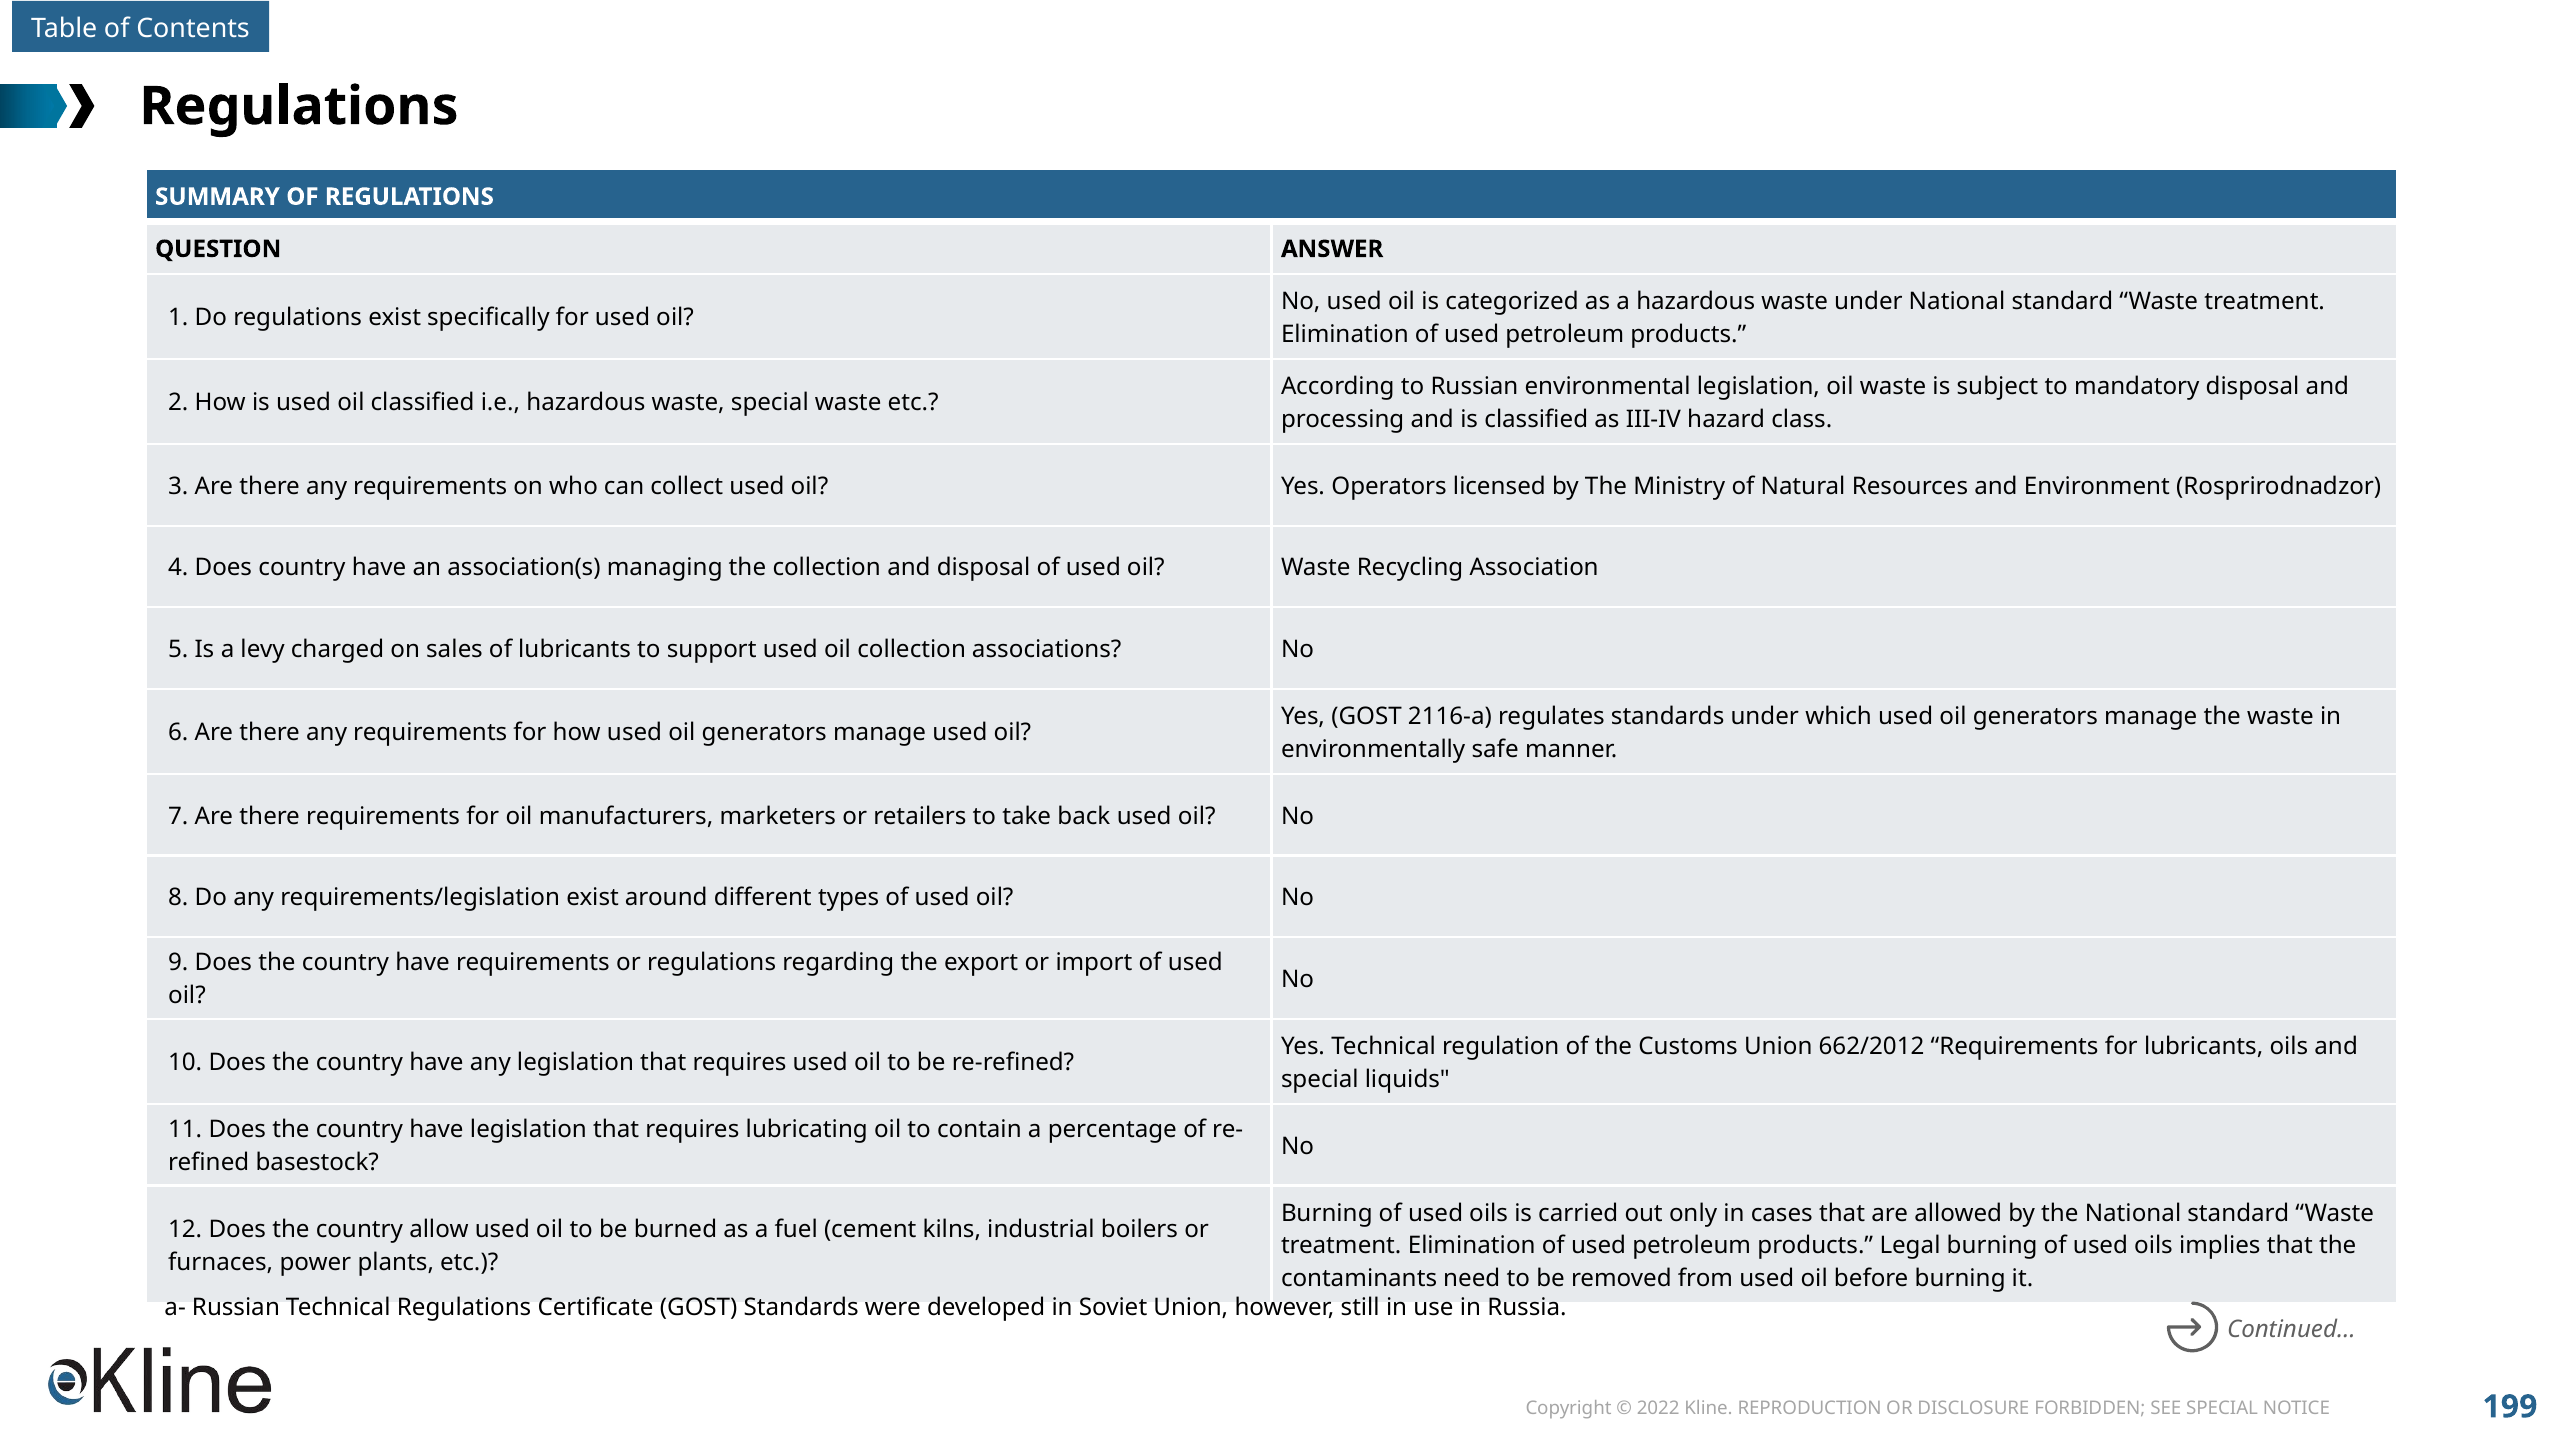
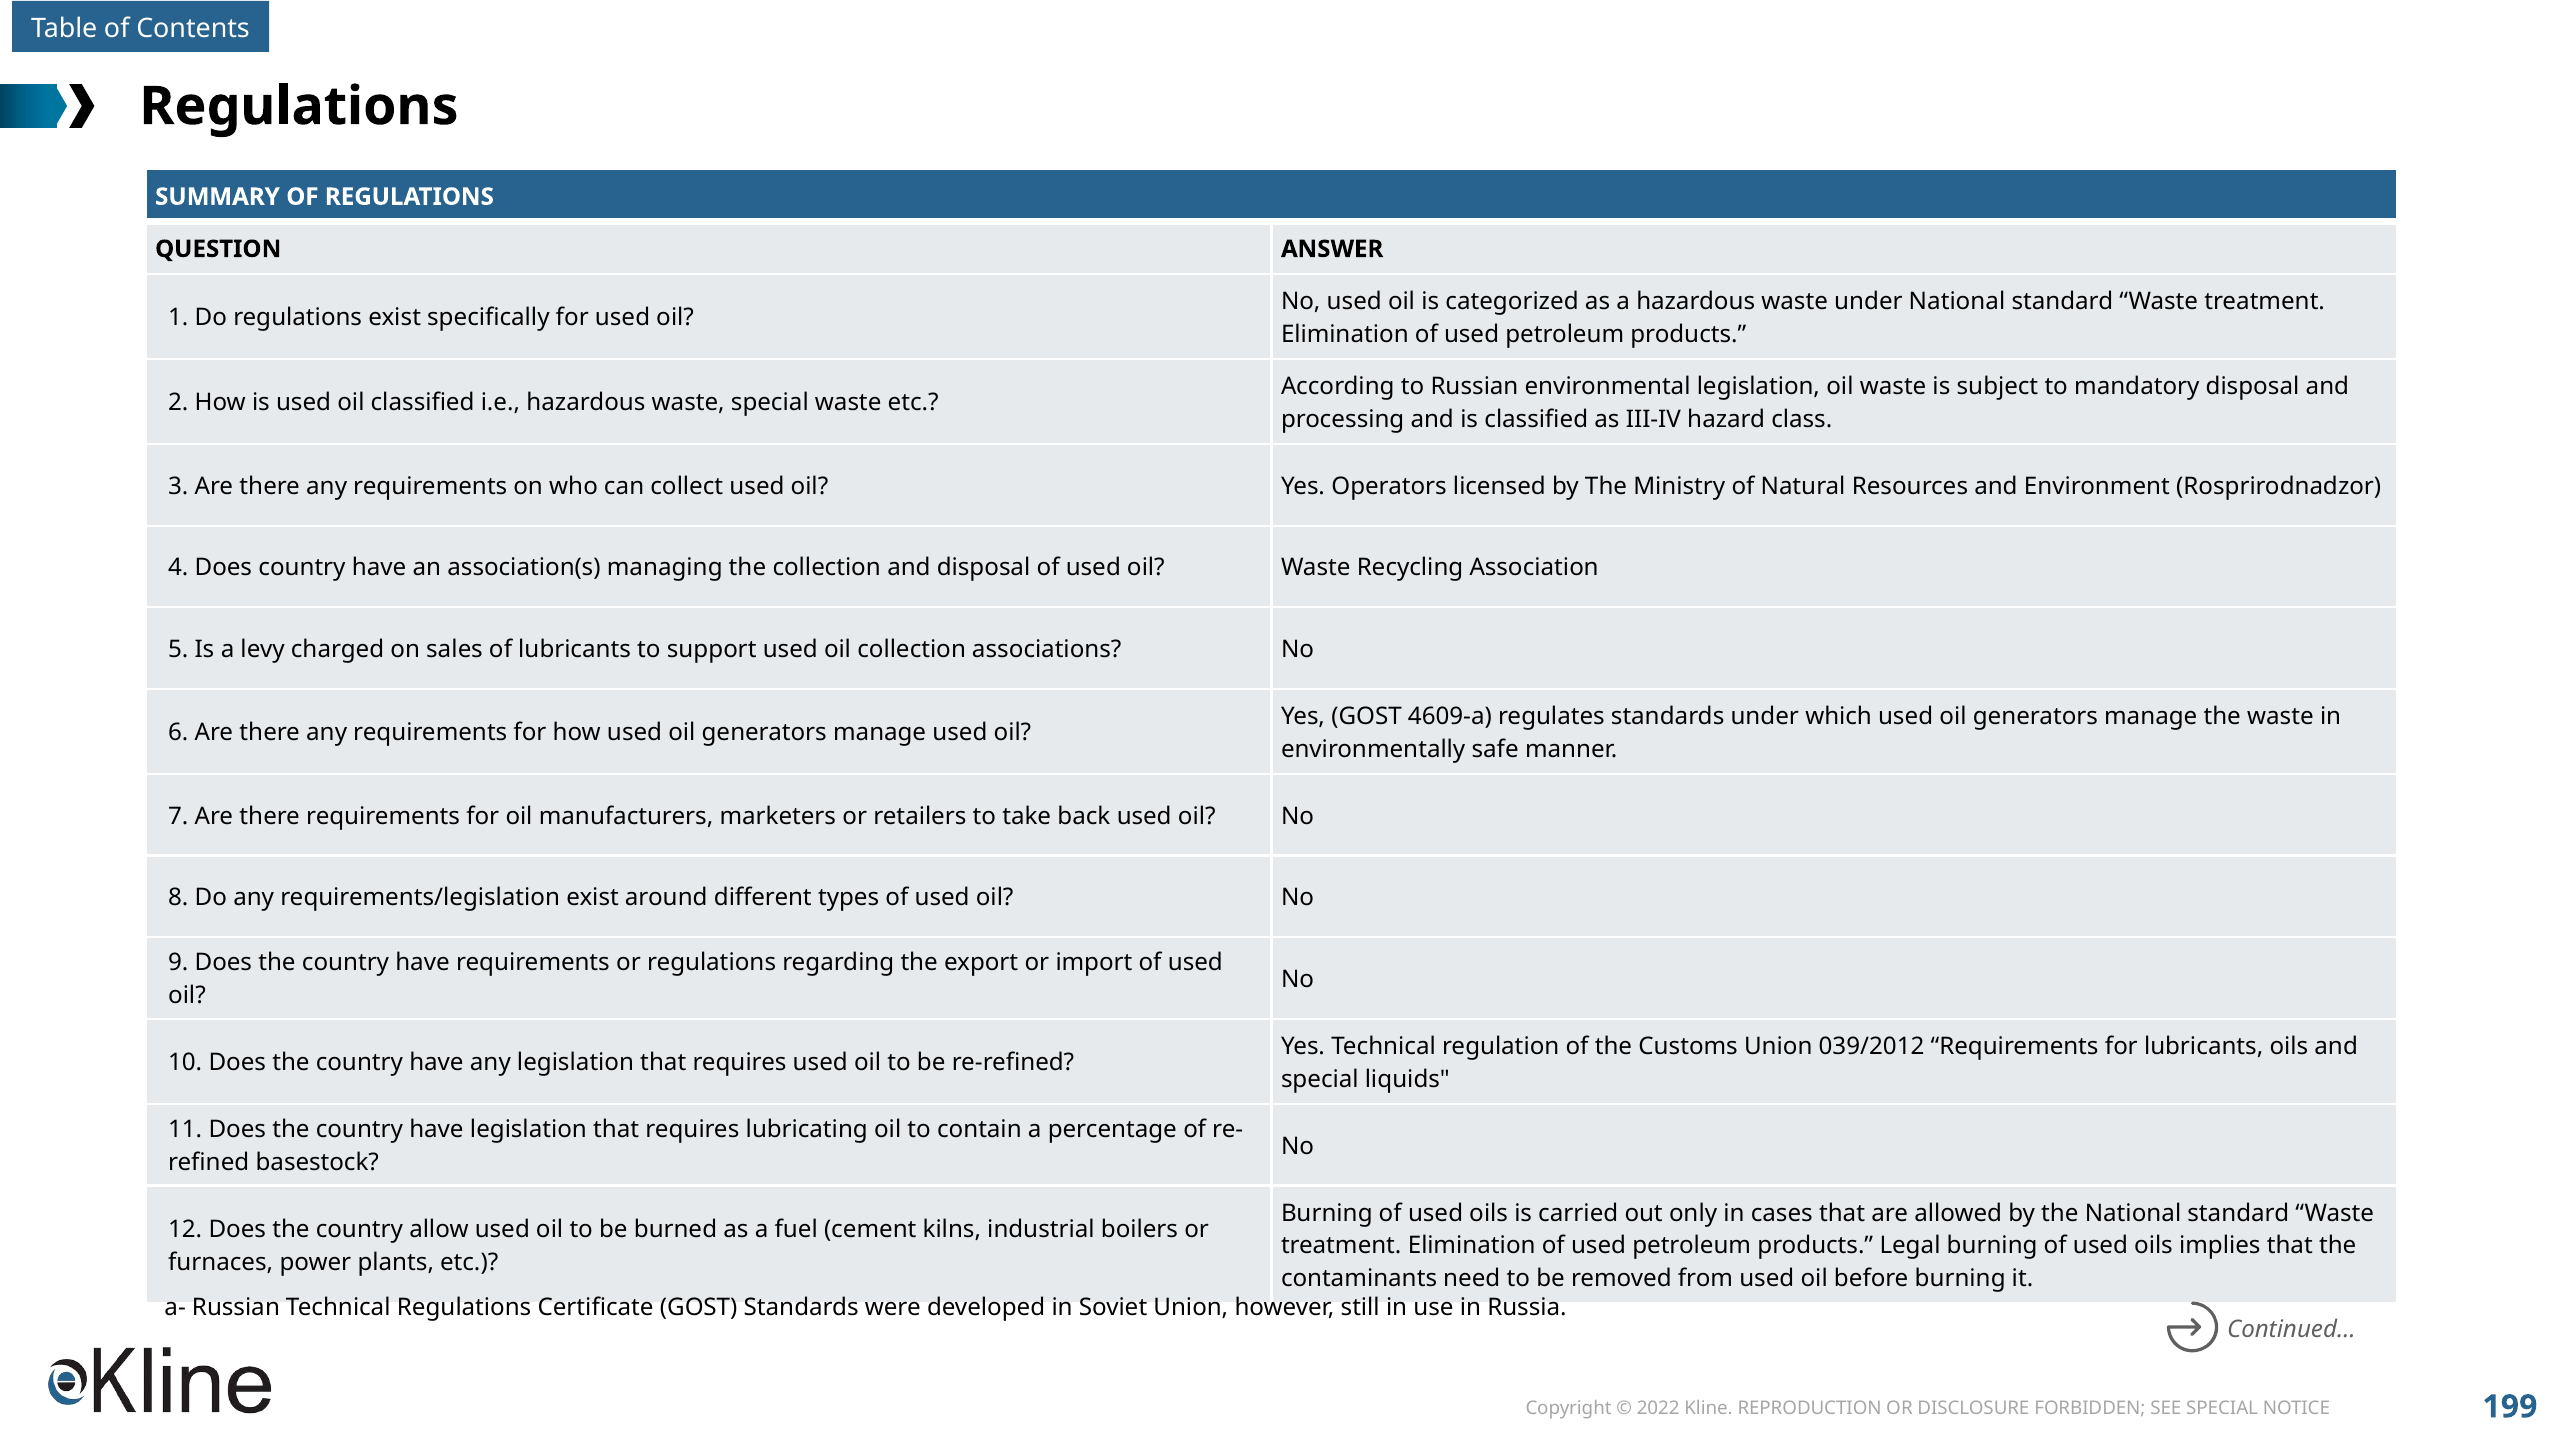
2116-a: 2116-a -> 4609-a (1450, 716)
662/2012: 662/2012 -> 039/2012 (1872, 1046)
